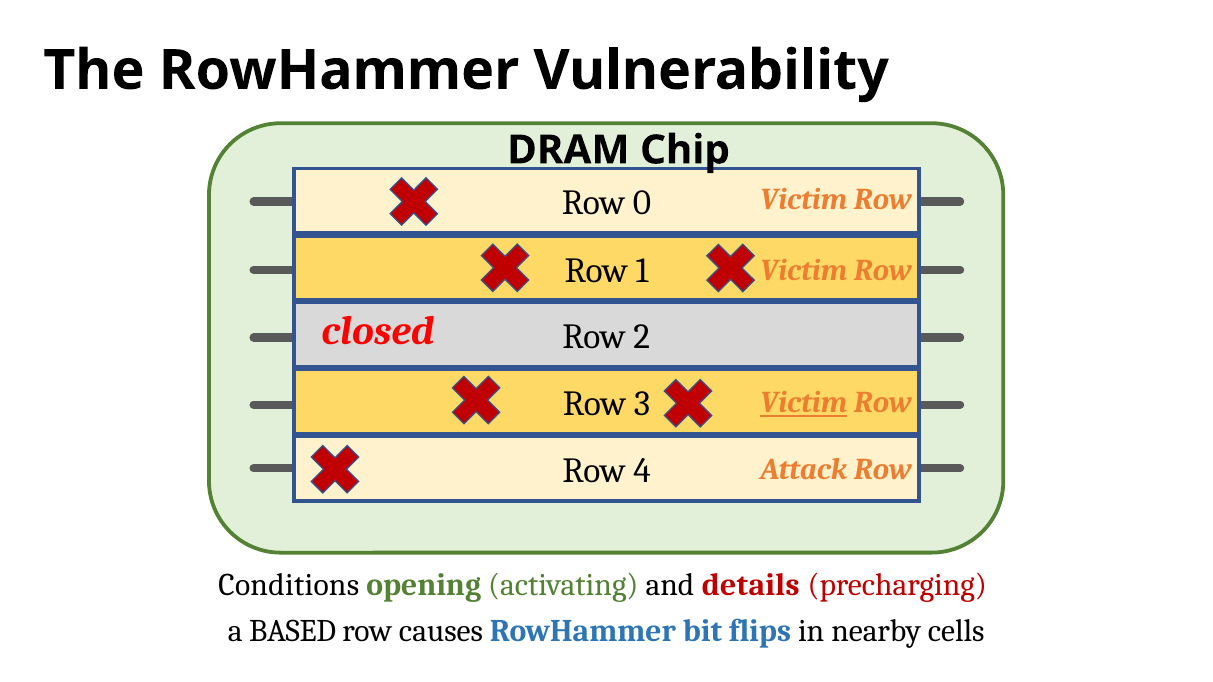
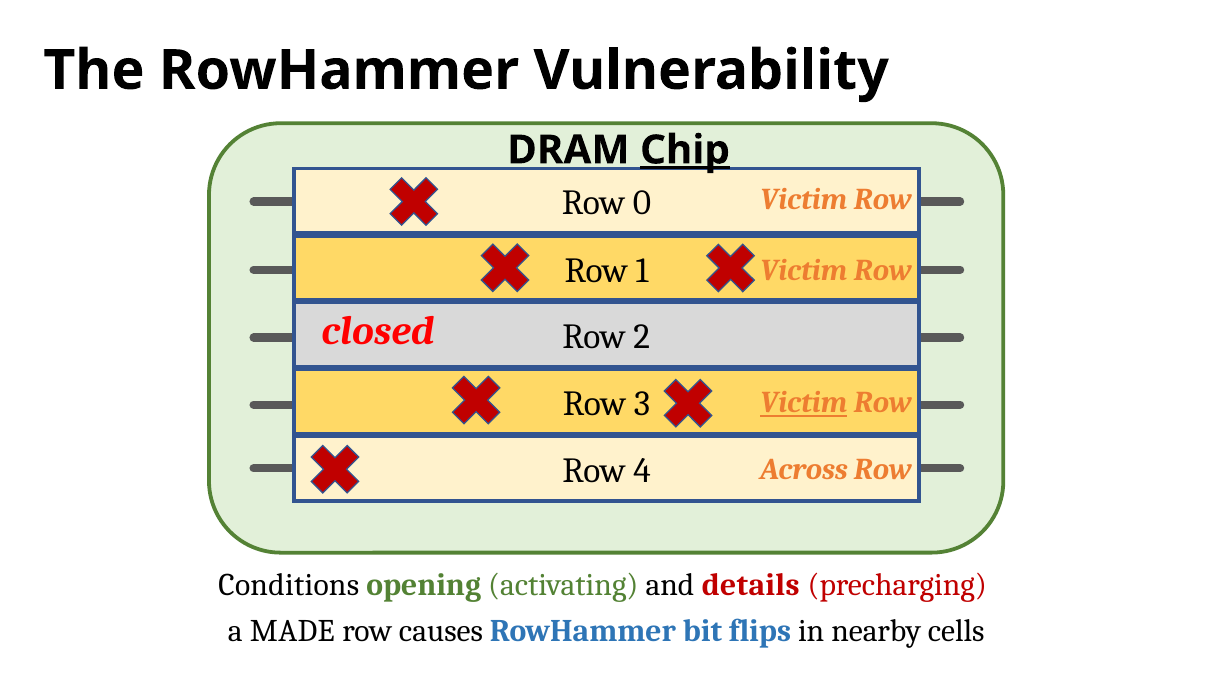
Chip underline: none -> present (685, 150)
Attack: Attack -> Across (804, 470)
BASED: BASED -> MADE (292, 632)
